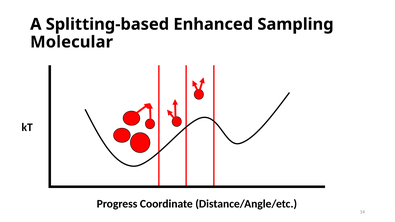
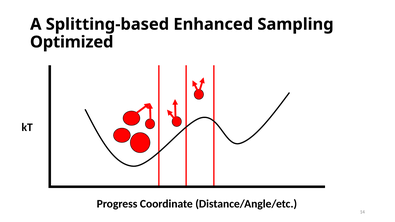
Molecular: Molecular -> Optimized (72, 42)
